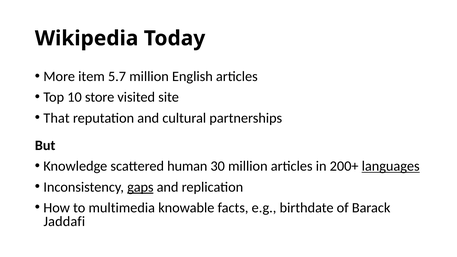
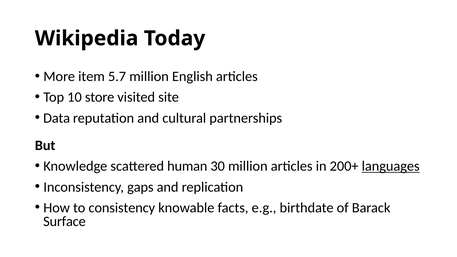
That: That -> Data (57, 118)
gaps underline: present -> none (140, 187)
multimedia: multimedia -> consistency (122, 208)
Jaddafi: Jaddafi -> Surface (64, 222)
